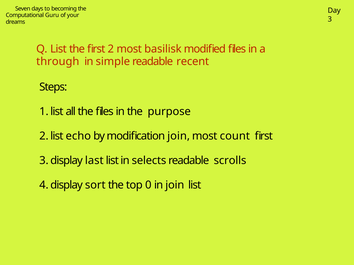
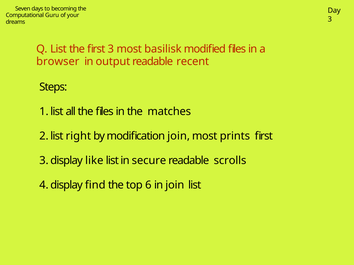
first 2: 2 -> 3 (111, 49)
through: through -> browser (58, 62)
simple: simple -> output (113, 62)
purpose: purpose -> matches (169, 112)
echo: echo -> right (78, 136)
count: count -> prints (235, 136)
last: last -> like (94, 161)
selects: selects -> secure (149, 161)
sort: sort -> find (95, 185)
0: 0 -> 6 (148, 185)
